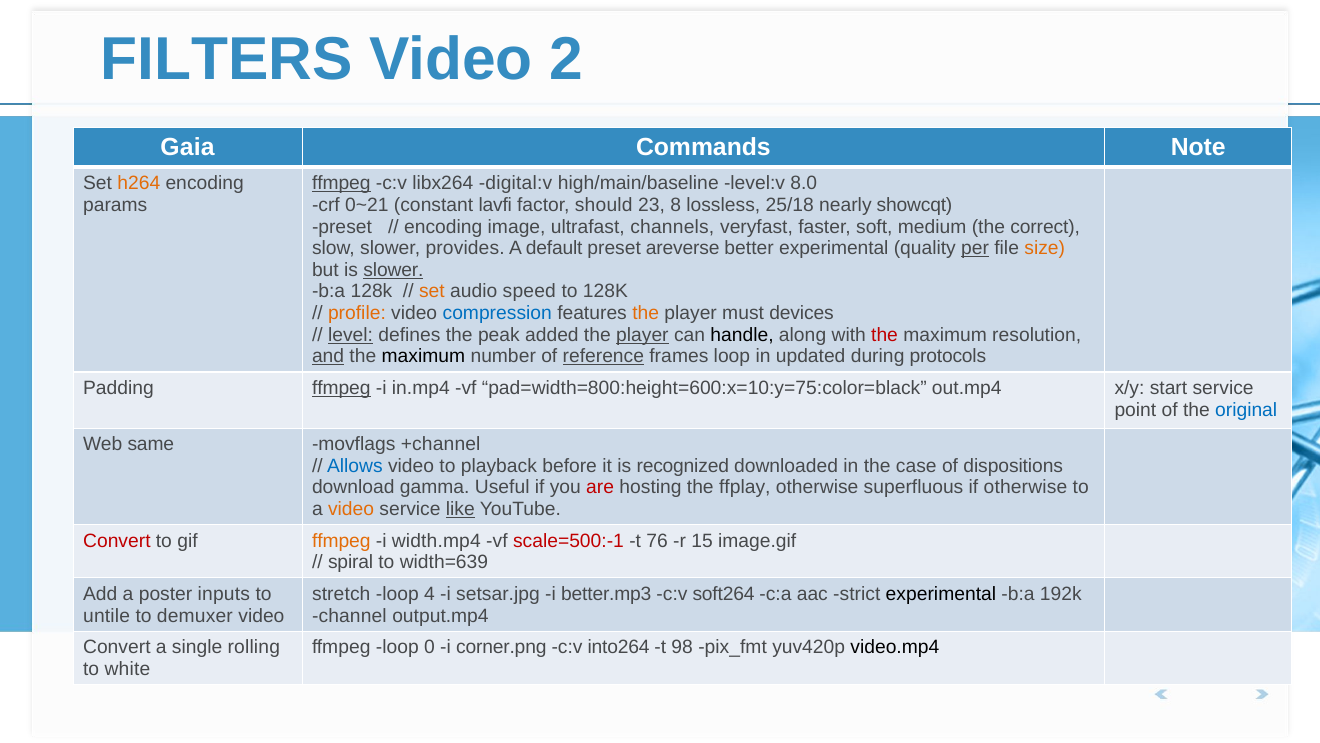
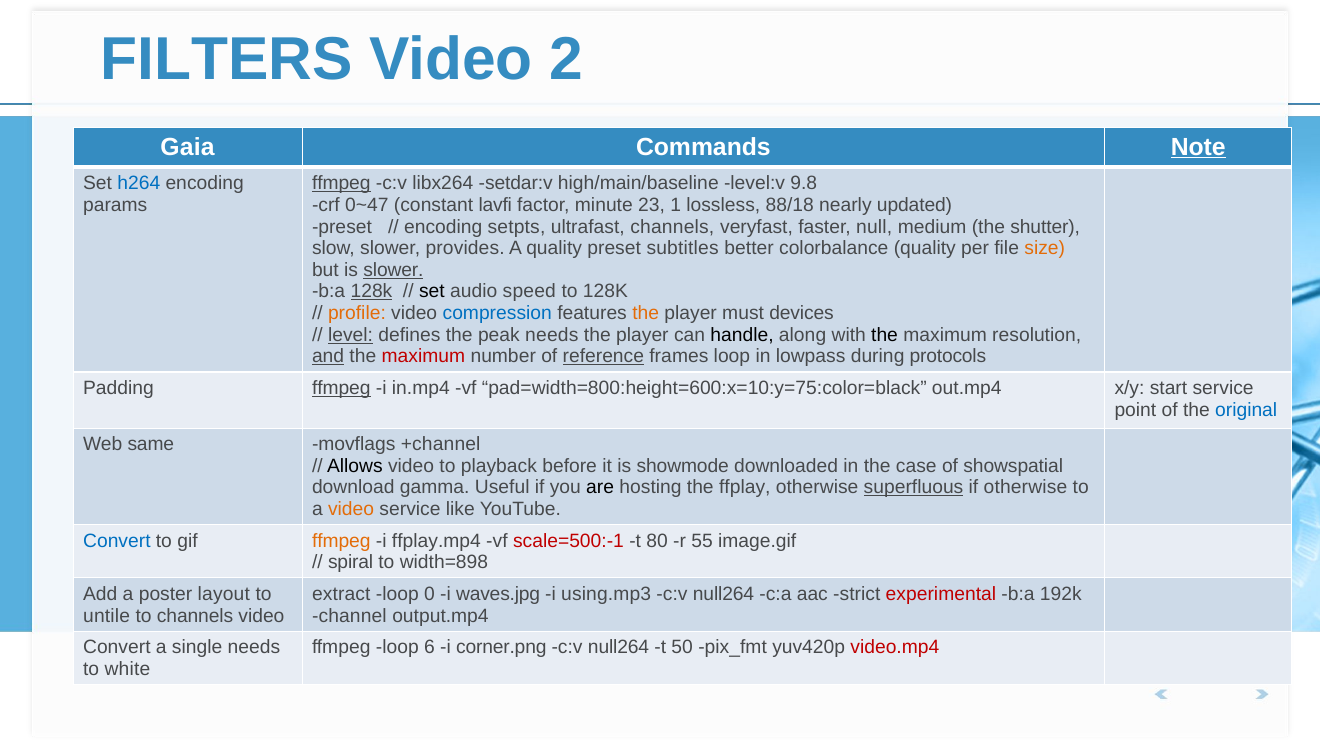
Note underline: none -> present (1198, 147)
h264 colour: orange -> blue (139, 183)
digital:v: digital:v -> setdar:v (516, 183)
8.0: 8.0 -> 9.8 (804, 183)
0~21: 0~21 -> 0~47 (367, 205)
should: should -> minute (604, 205)
8: 8 -> 1 (676, 205)
25/18: 25/18 -> 88/18 (790, 205)
showcqt: showcqt -> updated (915, 205)
image: image -> setpts (517, 226)
soft: soft -> null (874, 226)
correct: correct -> shutter (1045, 226)
A default: default -> quality (554, 248)
areverse: areverse -> subtitles (683, 248)
better experimental: experimental -> colorbalance (834, 248)
per underline: present -> none (975, 248)
128k underline: none -> present (371, 291)
set colour: orange -> black (432, 291)
peak added: added -> needs (552, 335)
player underline: present -> none (642, 335)
the colour: red -> black (885, 335)
maximum colour: black -> red (423, 356)
updated: updated -> lowpass (811, 356)
Allows colour: blue -> black (355, 466)
recognized: recognized -> showmode (683, 466)
dispositions: dispositions -> showspatial (1013, 466)
are colour: red -> black (600, 487)
superfluous underline: none -> present (914, 487)
like underline: present -> none (460, 509)
Convert colour: red -> blue (117, 540)
width.mp4: width.mp4 -> ffplay.mp4 (436, 540)
76: 76 -> 80 (657, 540)
15: 15 -> 55 (702, 540)
width=639: width=639 -> width=898 (444, 562)
inputs: inputs -> layout (224, 594)
stretch: stretch -> extract (341, 594)
4: 4 -> 0 (429, 594)
setsar.jpg: setsar.jpg -> waves.jpg (498, 594)
better.mp3: better.mp3 -> using.mp3 (606, 594)
soft264: soft264 -> null264 (723, 594)
experimental colour: black -> red (941, 594)
to demuxer: demuxer -> channels (195, 615)
single rolling: rolling -> needs (254, 647)
0: 0 -> 6 (429, 647)
into264: into264 -> null264 (619, 647)
98: 98 -> 50 (682, 647)
video.mp4 colour: black -> red (895, 647)
